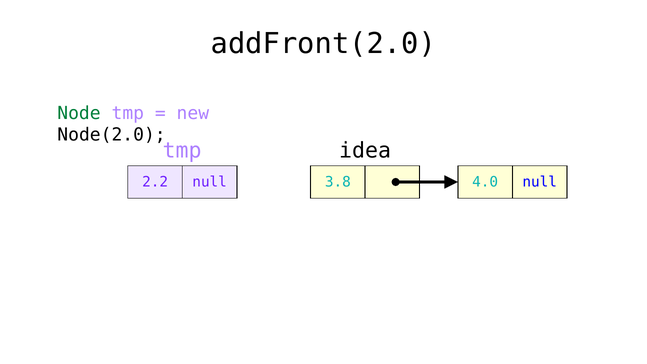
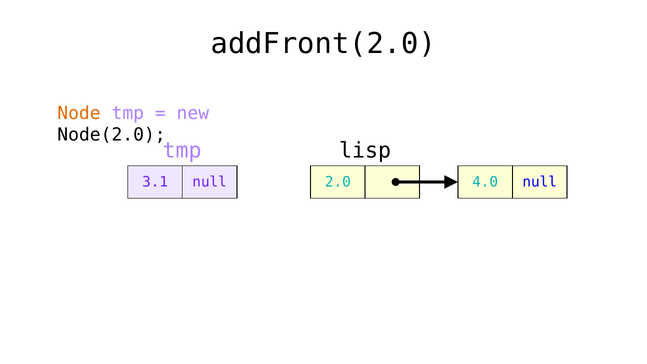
Node colour: green -> orange (79, 113)
idea: idea -> lisp (365, 151)
2.2: 2.2 -> 3.1 (155, 182)
3.8: 3.8 -> 2.0 (338, 182)
